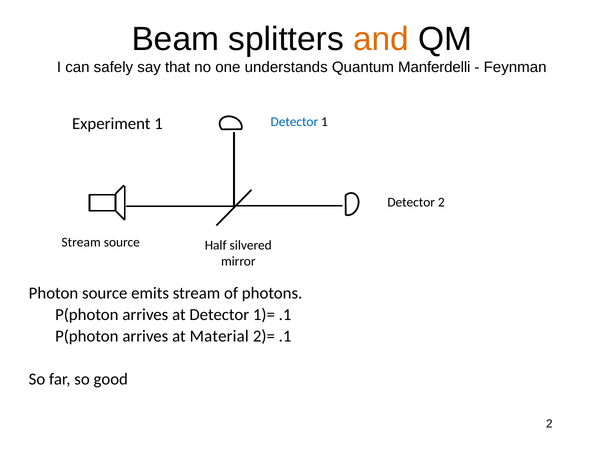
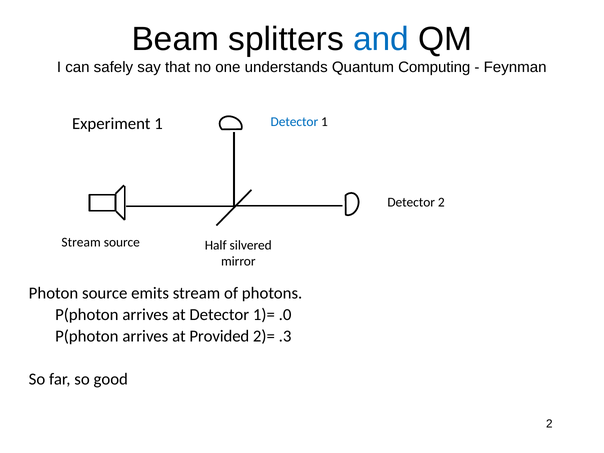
and colour: orange -> blue (381, 39)
Manferdelli: Manferdelli -> Computing (434, 67)
1)= .1: .1 -> .0 (285, 315)
Material: Material -> Provided (219, 336)
2)= .1: .1 -> .3 (285, 336)
